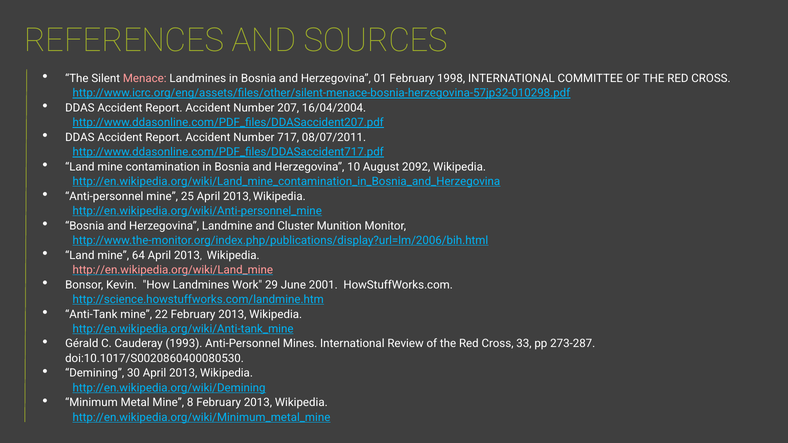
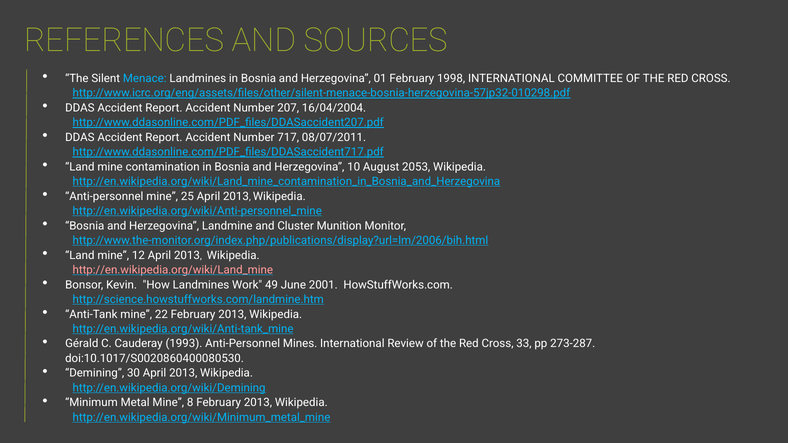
Menace colour: pink -> light blue (145, 78)
2092: 2092 -> 2053 (416, 167)
64: 64 -> 12 (138, 255)
29: 29 -> 49 (271, 285)
